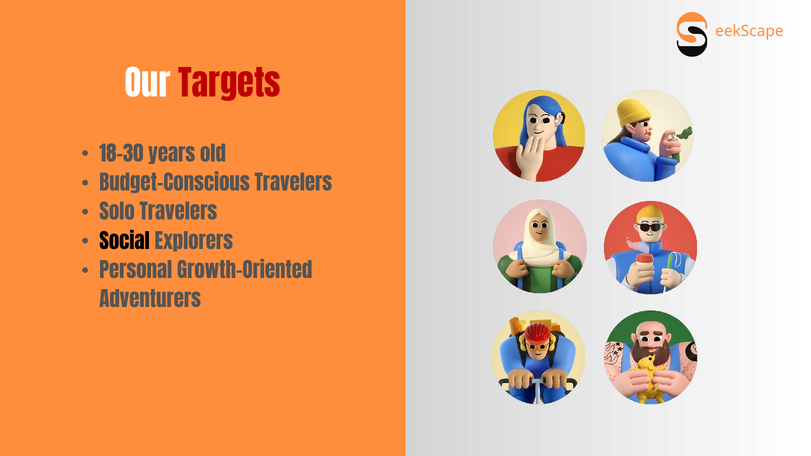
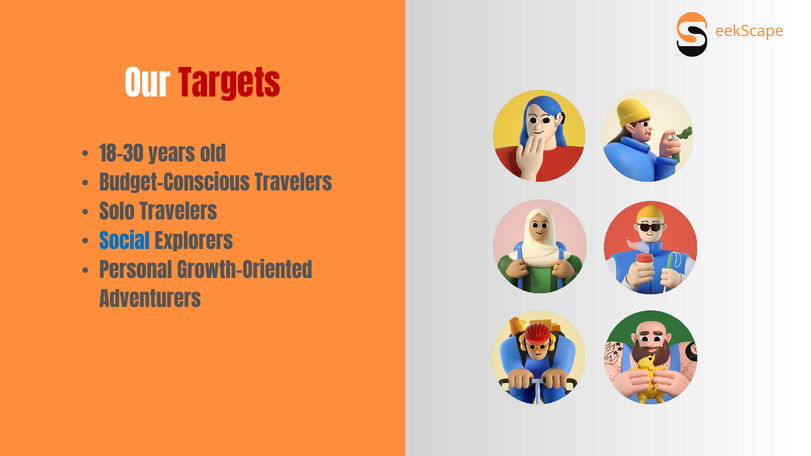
Social colour: black -> blue (125, 242)
